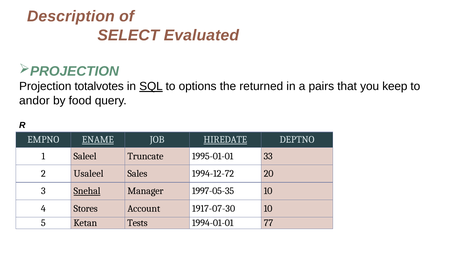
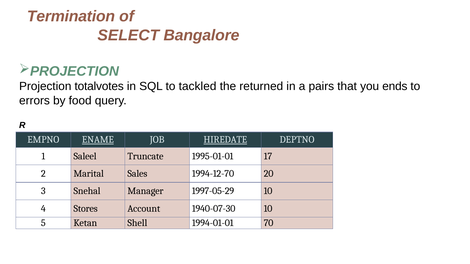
Description: Description -> Termination (71, 16)
Evaluated: Evaluated -> Bangalore (201, 35)
SQL underline: present -> none (151, 87)
options: options -> tackled (198, 87)
keep: keep -> ends (395, 87)
andor: andor -> errors (34, 101)
33: 33 -> 17 (268, 156)
Usaleel: Usaleel -> Marital (89, 174)
1994-12-72: 1994-12-72 -> 1994-12-70 (213, 174)
Snehal underline: present -> none (87, 191)
1997-05-35: 1997-05-35 -> 1997-05-29 (213, 191)
1917-07-30: 1917-07-30 -> 1940-07-30 (214, 209)
Tests: Tests -> Shell (137, 223)
77: 77 -> 70 (269, 223)
